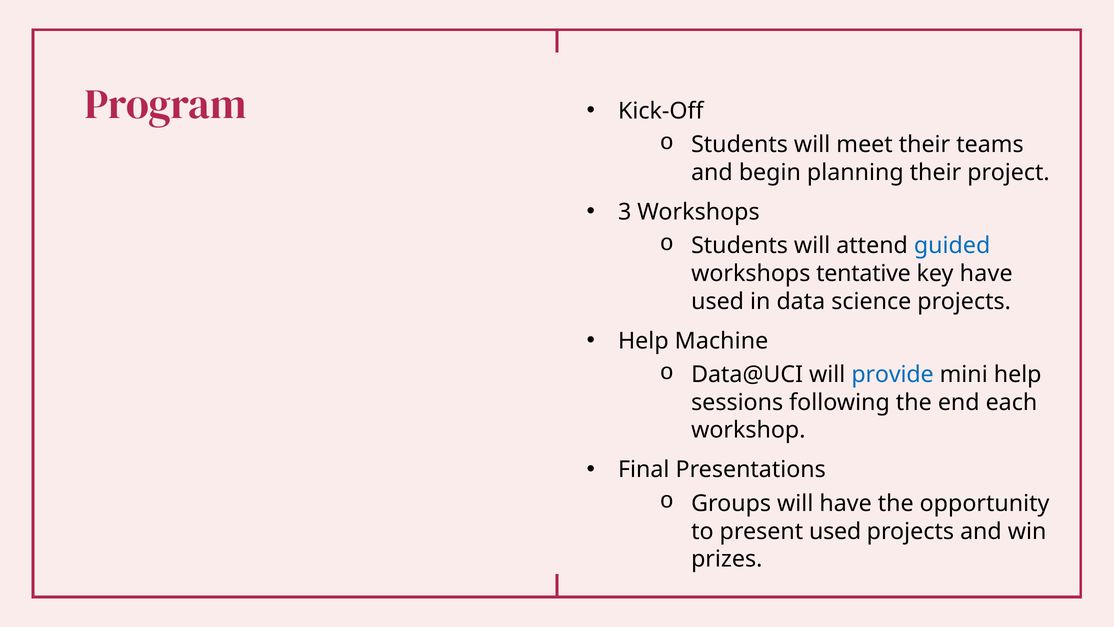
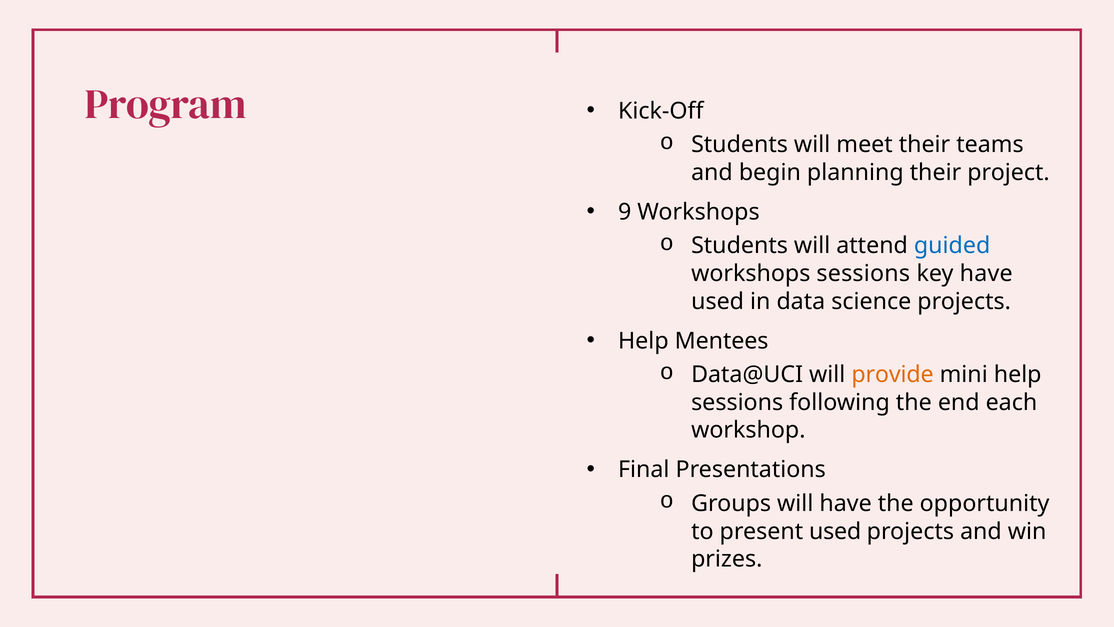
3: 3 -> 9 (625, 212)
workshops tentative: tentative -> sessions (863, 273)
Machine: Machine -> Mentees (722, 341)
provide colour: blue -> orange (893, 374)
